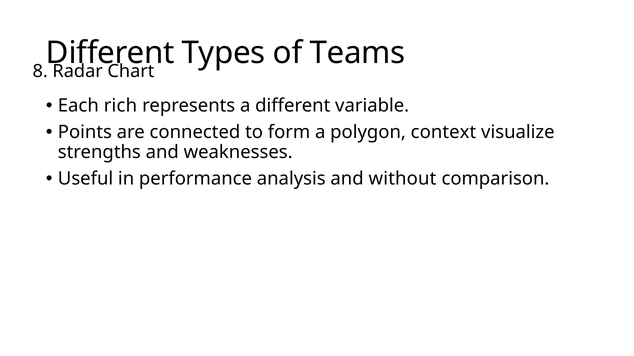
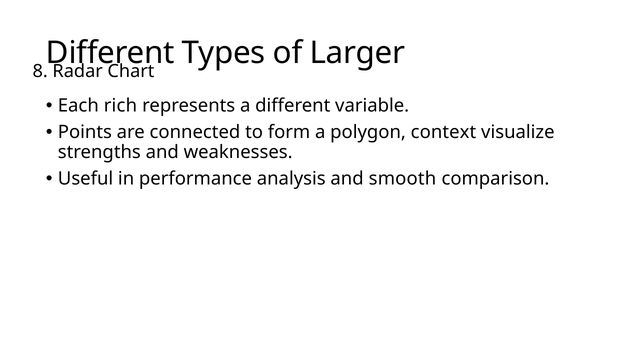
Teams: Teams -> Larger (357, 53)
without: without -> smooth (402, 179)
